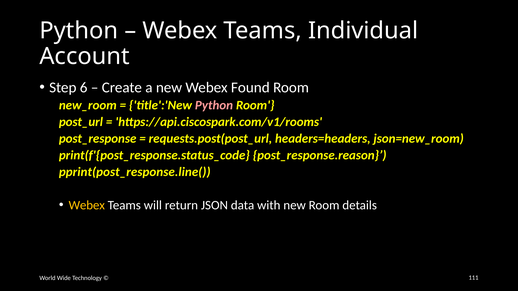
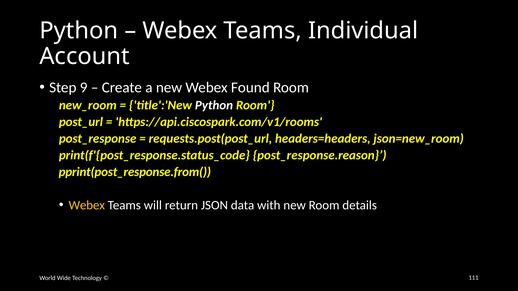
6: 6 -> 9 (84, 88)
Python colour: pink -> white (214, 105)
pprint(post_response.line(: pprint(post_response.line( -> pprint(post_response.from( (135, 172)
